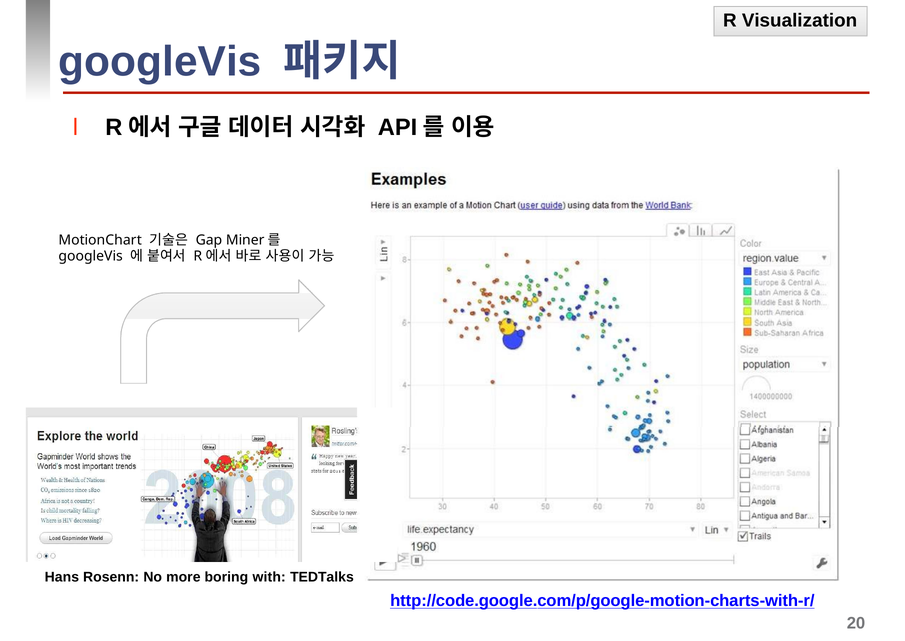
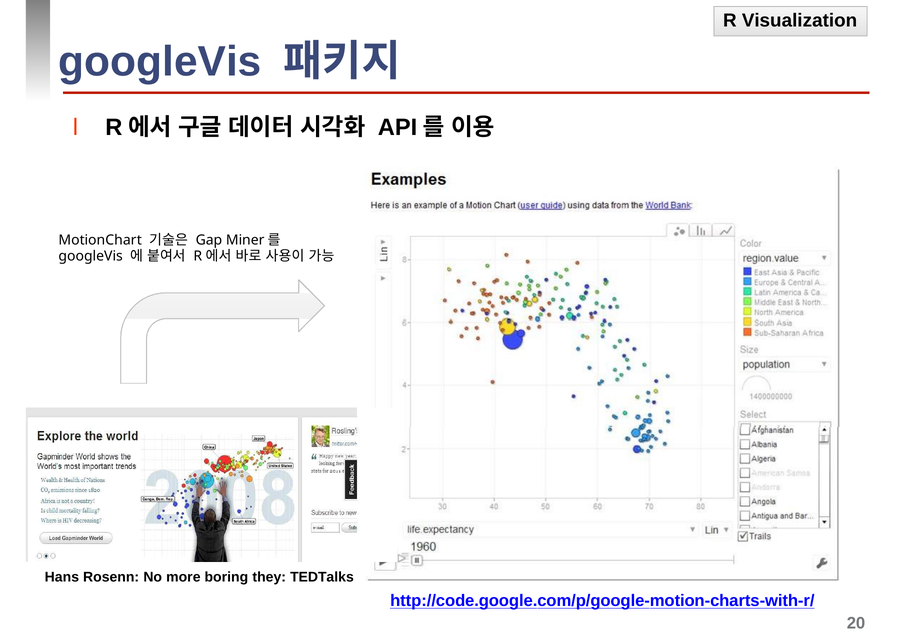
with: with -> they (269, 577)
